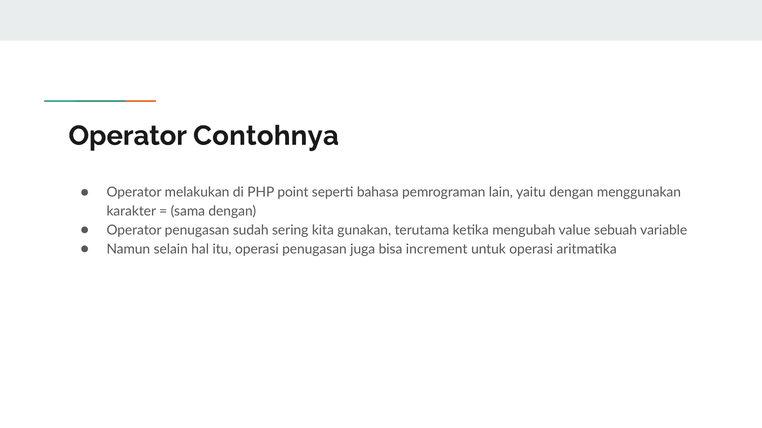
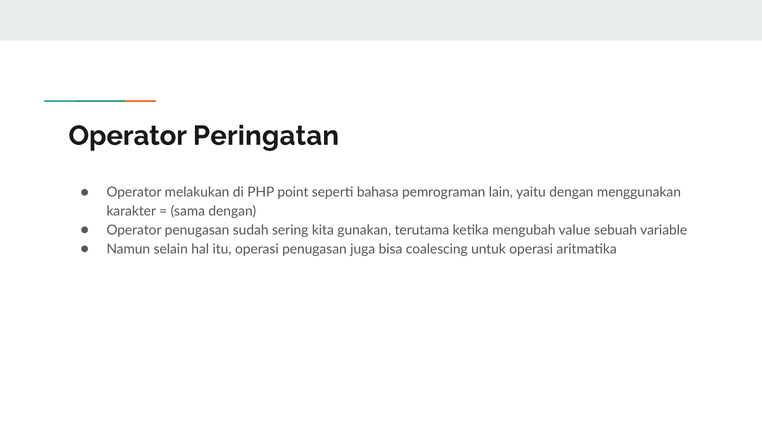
Contohnya: Contohnya -> Peringatan (266, 136)
increment: increment -> coalescing (437, 250)
